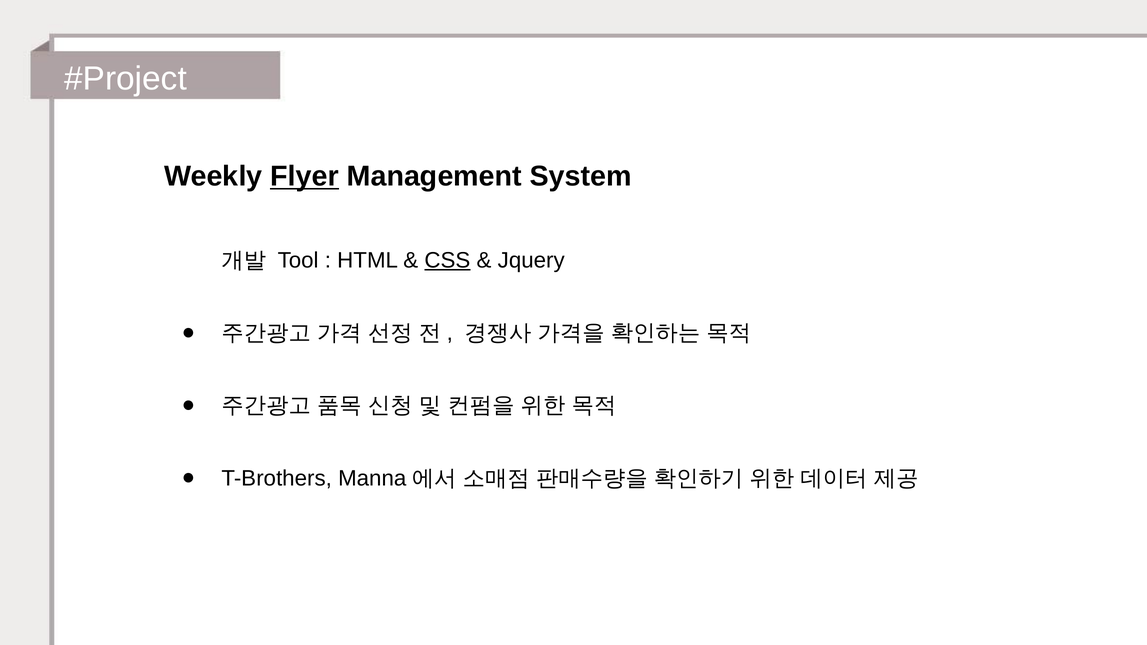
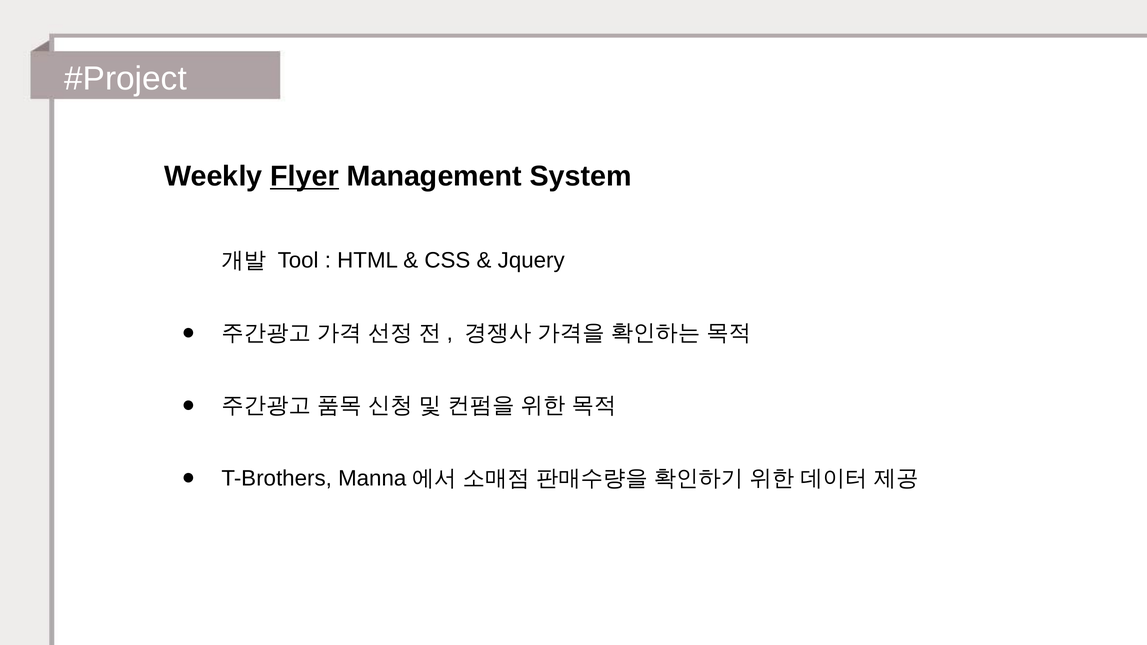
CSS underline: present -> none (447, 260)
